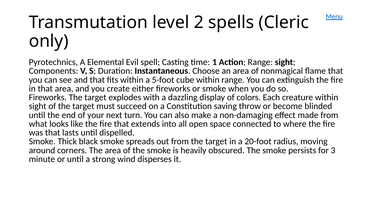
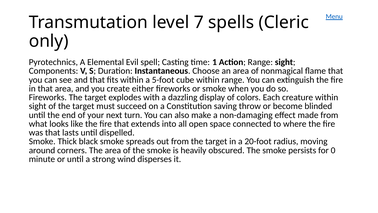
2: 2 -> 7 (199, 22)
3: 3 -> 0 (333, 150)
